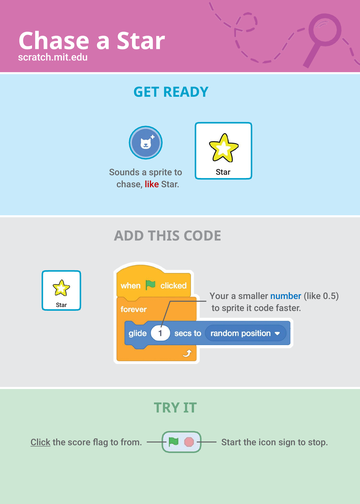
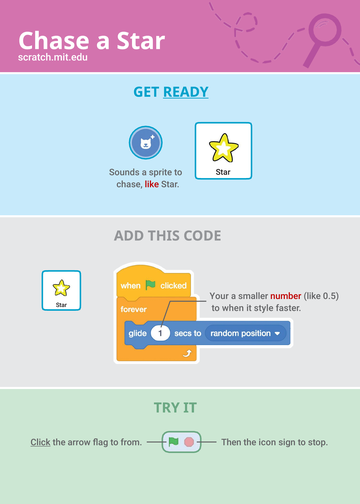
READY underline: none -> present (186, 92)
number colour: blue -> red (286, 296)
to sprite: sprite -> when (233, 308)
it code: code -> style (264, 308)
score: score -> arrow (79, 442)
Start: Start -> Then (231, 442)
